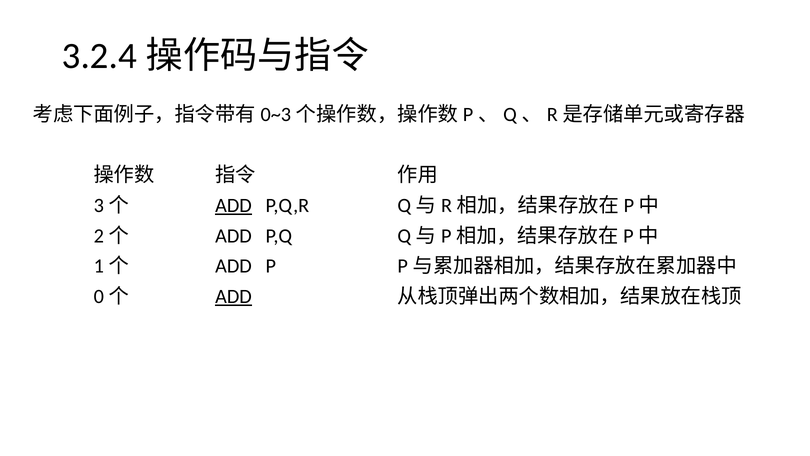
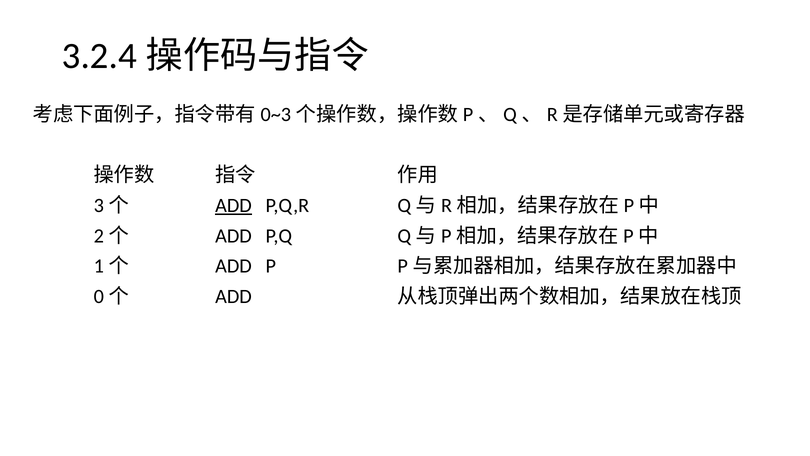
ADD underline: present -> none (234, 296)
